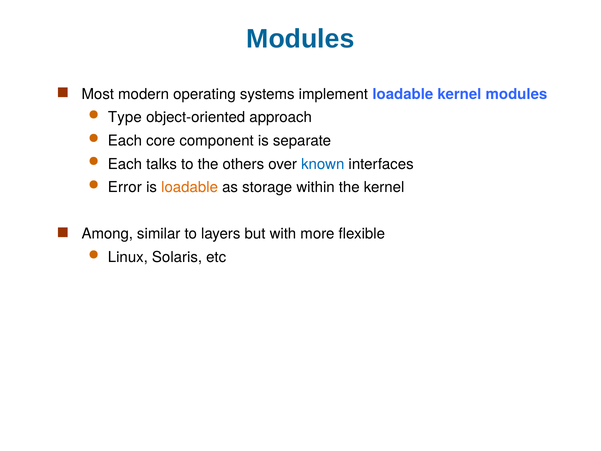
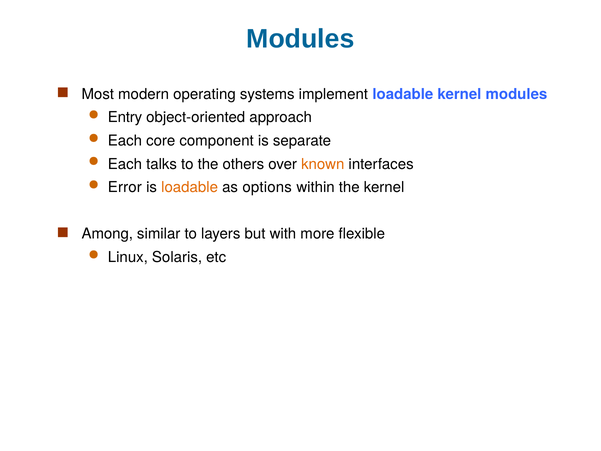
Type: Type -> Entry (125, 117)
known colour: blue -> orange (323, 164)
storage: storage -> options (267, 187)
